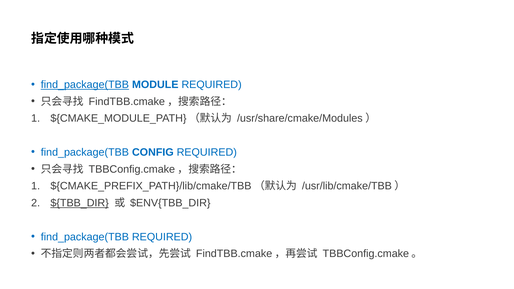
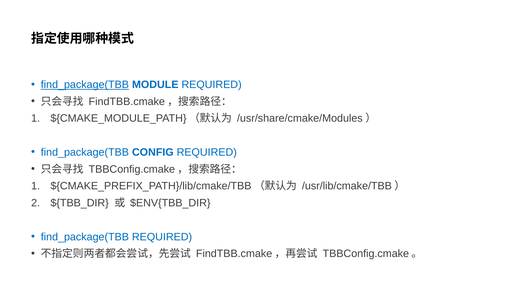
${TBB_DIR underline: present -> none (80, 203)
